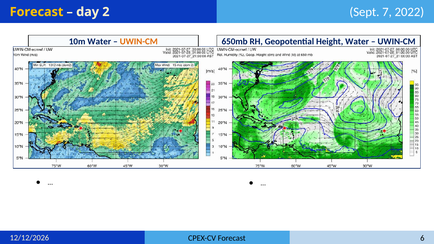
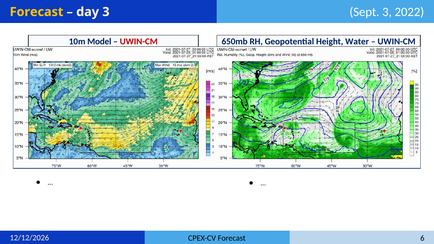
day 2: 2 -> 3 (106, 12)
Sept 7: 7 -> 3 (387, 12)
10m Water: Water -> Model (99, 41)
UWIN-CM colour: orange -> red (139, 41)
